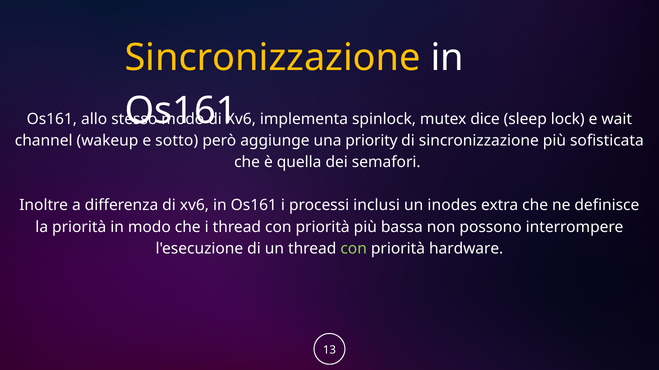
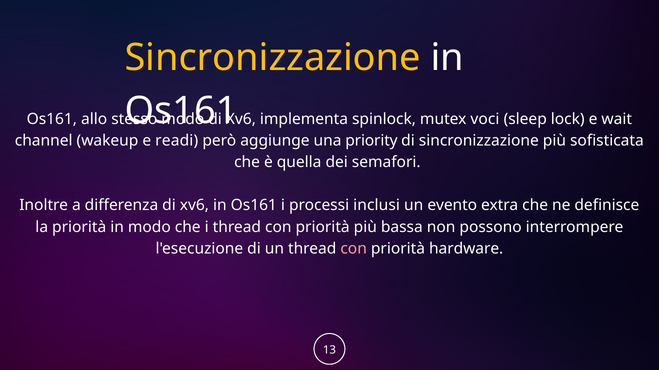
dice: dice -> voci (485, 119)
sotto: sotto -> readi (177, 141)
inodes: inodes -> evento (452, 206)
con colour: light green -> pink (354, 249)
